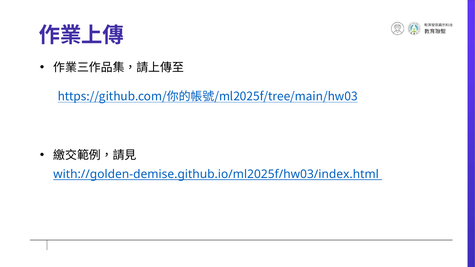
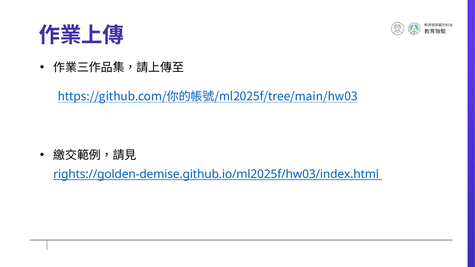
with://golden-demise.github.io/ml2025f/hw03/index.html: with://golden-demise.github.io/ml2025f/hw03/index.html -> rights://golden-demise.github.io/ml2025f/hw03/index.html (216, 174)
